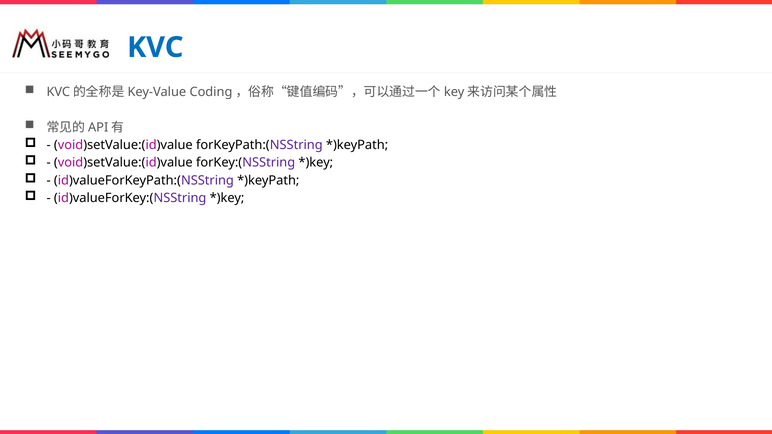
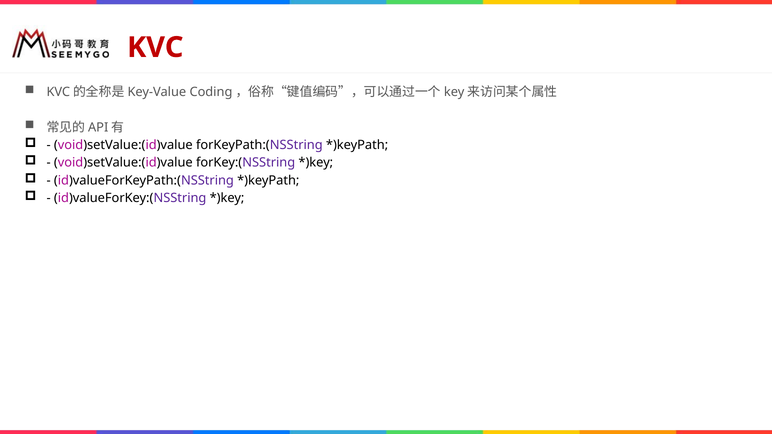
KVC colour: blue -> red (155, 47)
